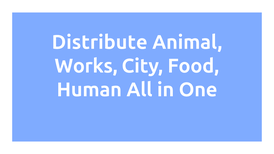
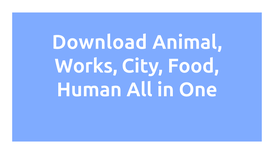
Distribute: Distribute -> Download (100, 42)
